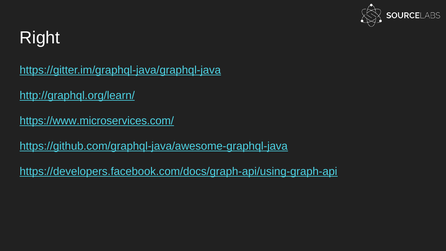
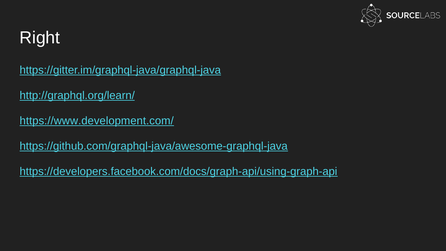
https://www.microservices.com/: https://www.microservices.com/ -> https://www.development.com/ (97, 121)
